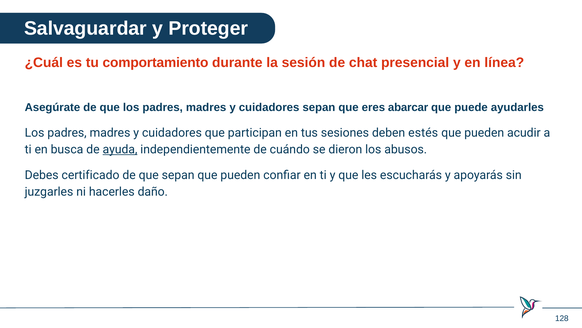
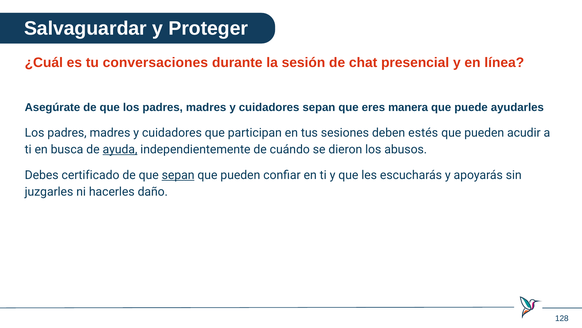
comportamiento: comportamiento -> conversaciones (155, 62)
abarcar: abarcar -> manera (408, 107)
sepan underline: none -> present (178, 175)
